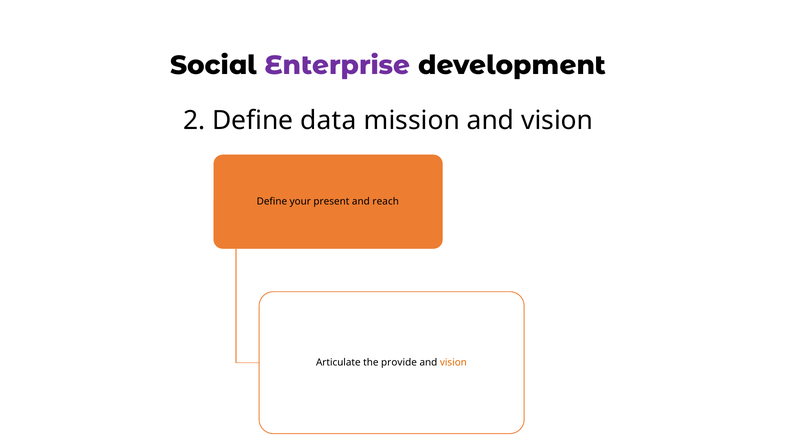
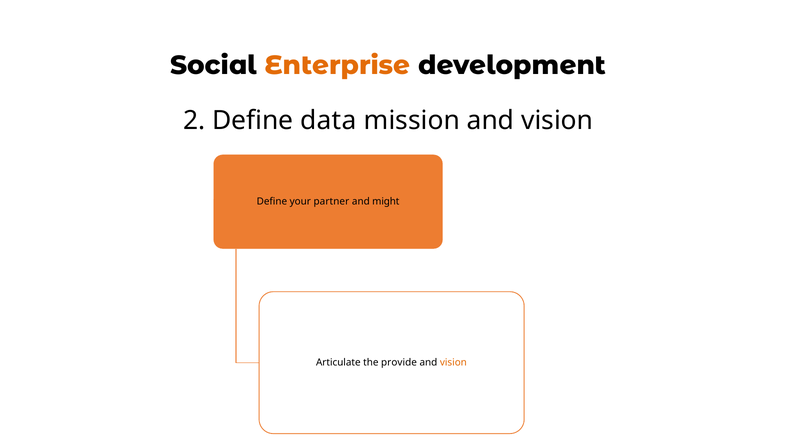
Enterprise colour: purple -> orange (338, 65)
present: present -> partner (331, 202)
reach: reach -> might (386, 202)
